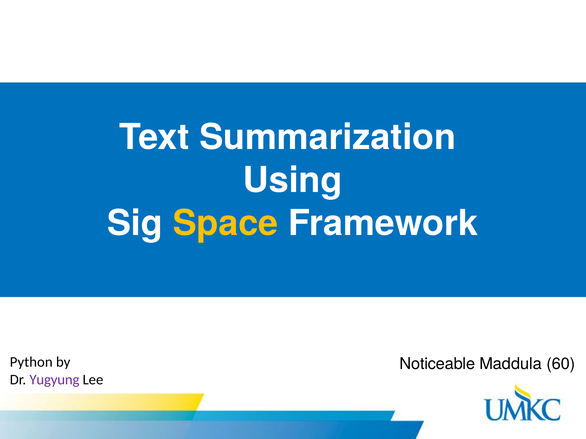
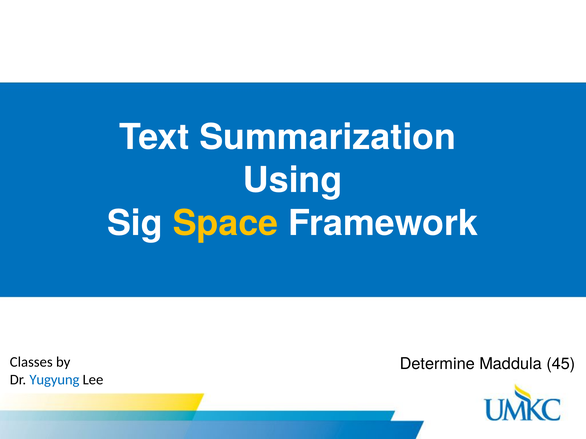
Python: Python -> Classes (31, 362)
Noticeable: Noticeable -> Determine (437, 364)
60: 60 -> 45 (561, 364)
Yugyung colour: purple -> blue (54, 380)
